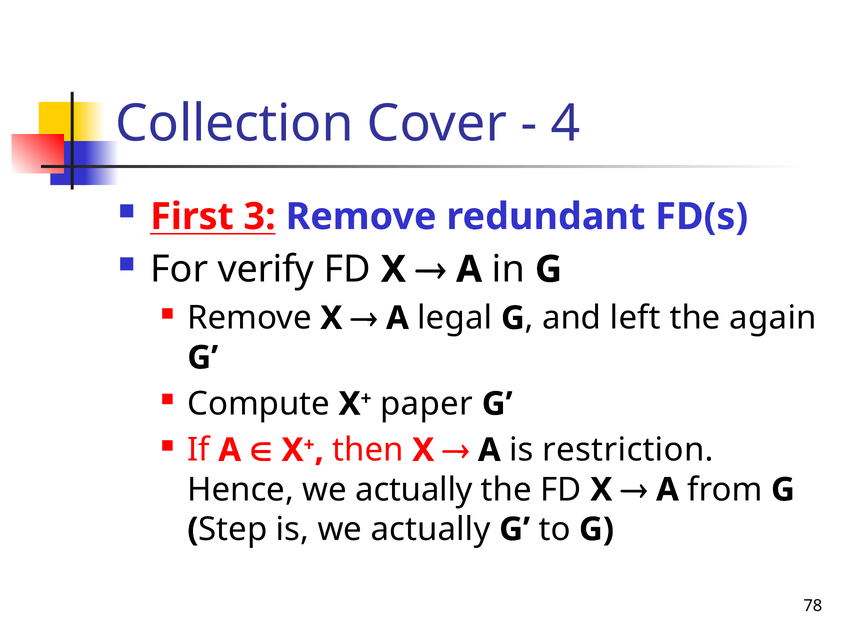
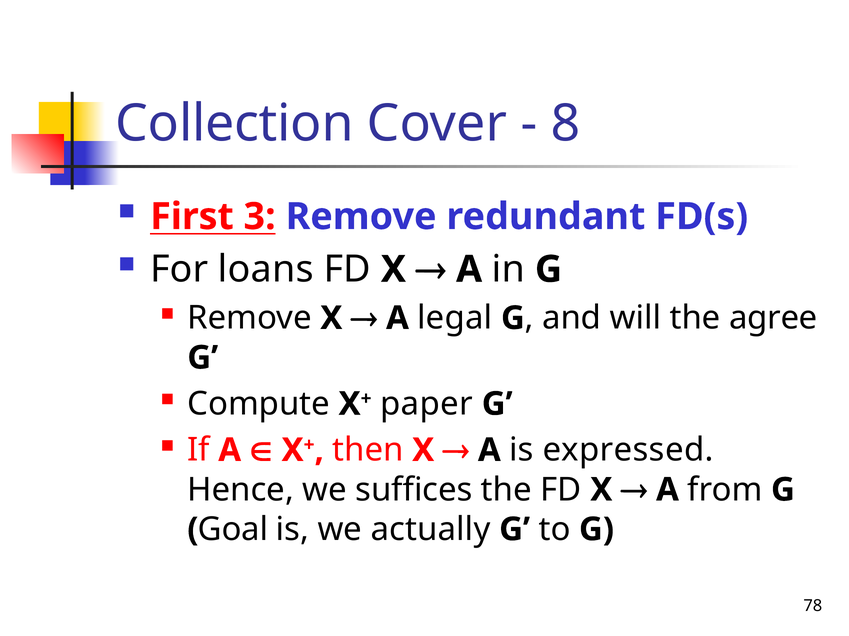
4: 4 -> 8 (565, 124)
verify: verify -> loans (266, 270)
left: left -> will (635, 318)
again: again -> agree (773, 318)
restriction: restriction -> expressed (628, 451)
Hence we actually: actually -> suffices (414, 490)
Step: Step -> Goal (233, 530)
